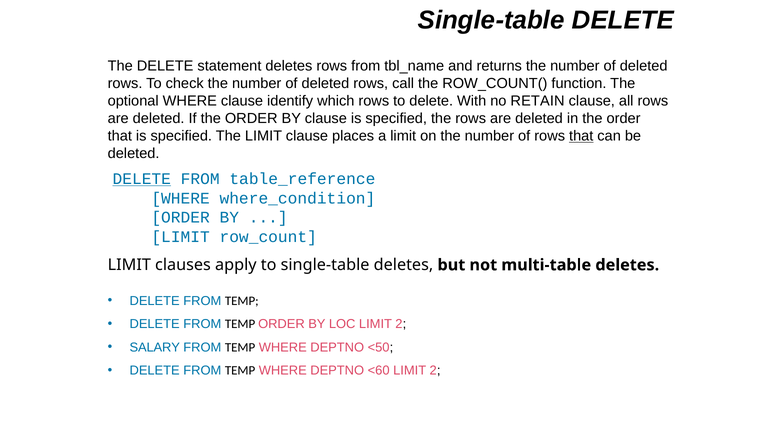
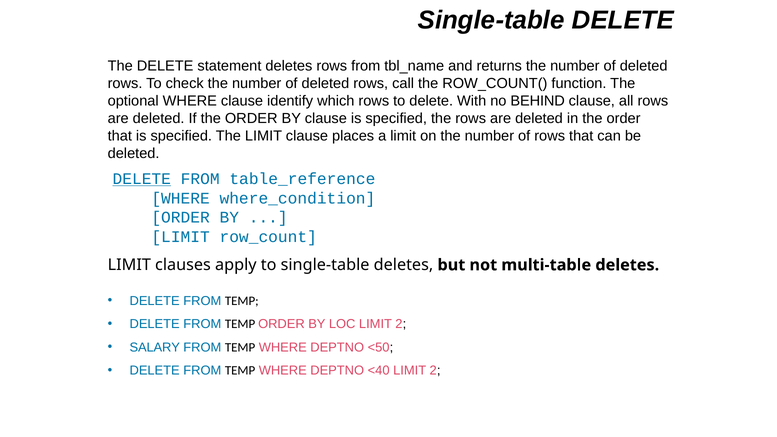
RETAIN: RETAIN -> BEHIND (538, 101)
that underline: present -> none (581, 136)
<60: <60 -> <40 (379, 371)
